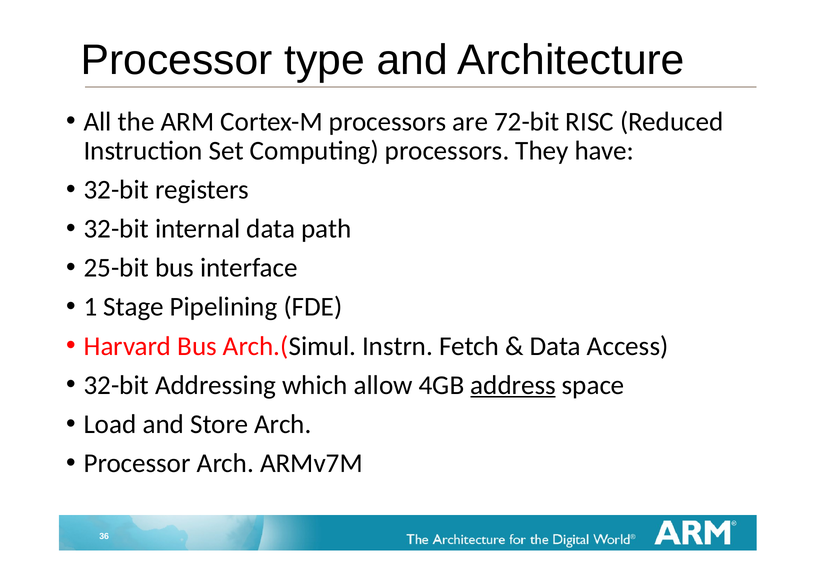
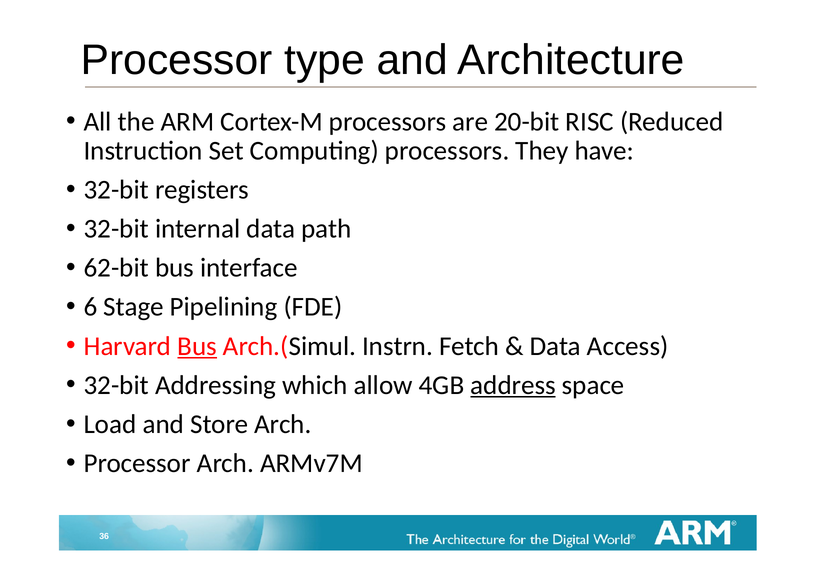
72-bit: 72-bit -> 20-bit (527, 121)
25-bit: 25-bit -> 62-bit (116, 268)
1: 1 -> 6 (91, 307)
Bus underline: none -> present (197, 346)
